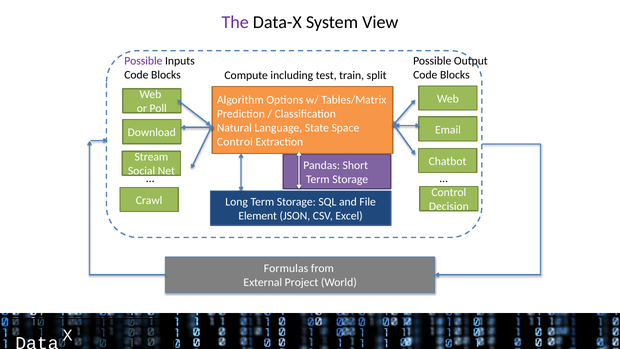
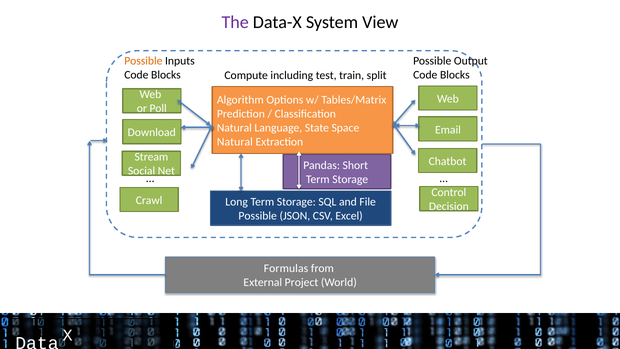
Possible colour: purple -> orange (143, 61)
Control: Control -> Natural (235, 142)
Element: Element -> Possible (258, 216)
